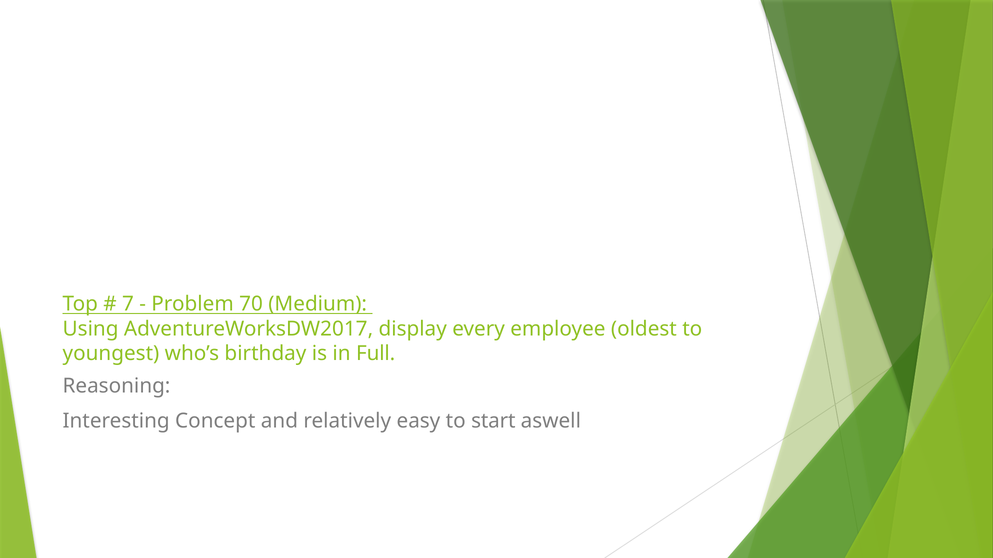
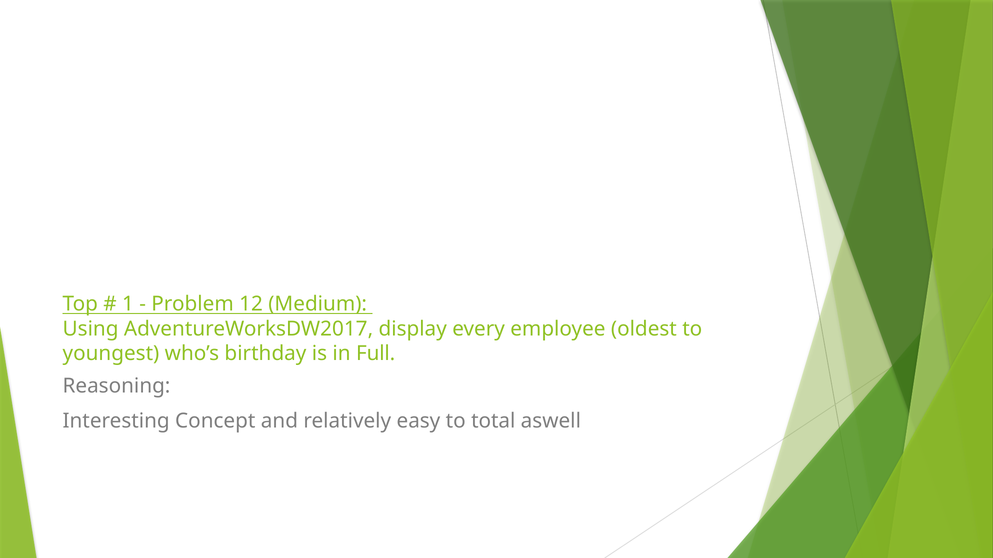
7: 7 -> 1 (128, 304)
70: 70 -> 12 (251, 304)
start: start -> total (493, 422)
